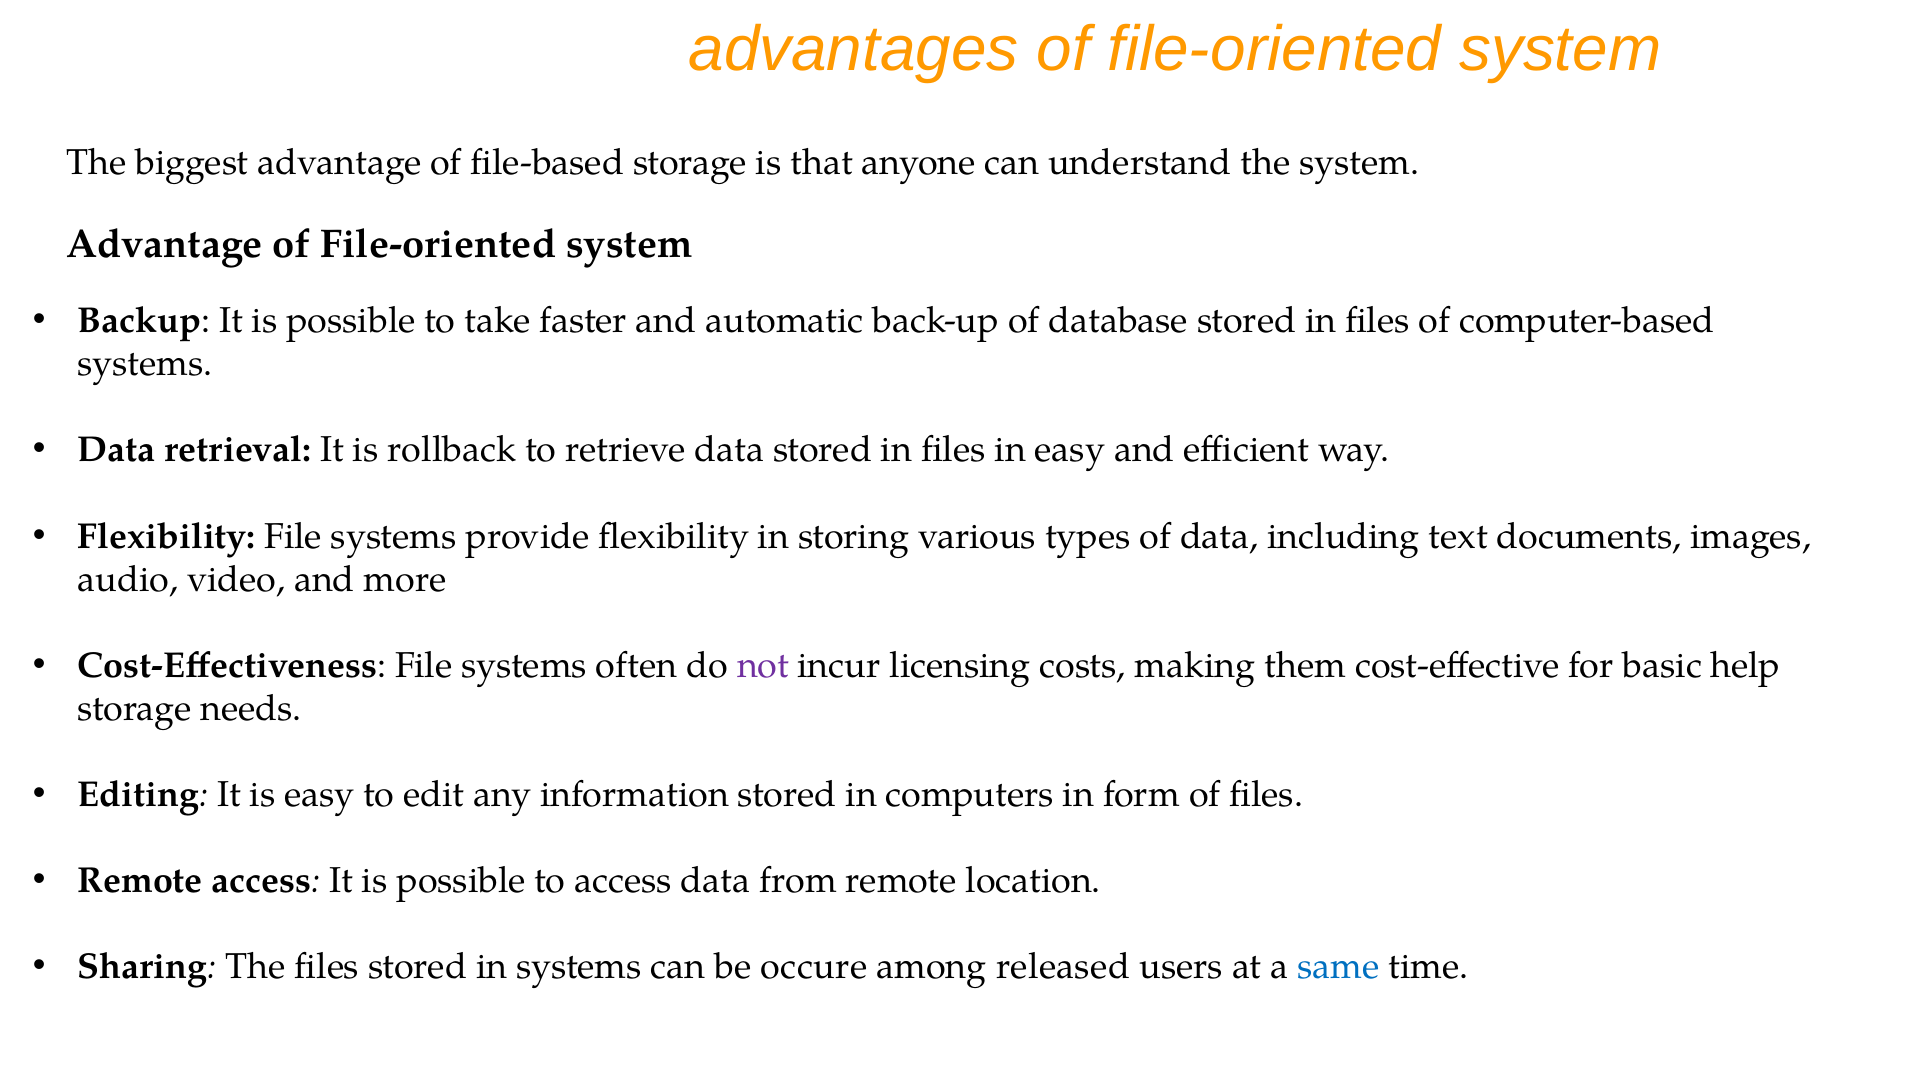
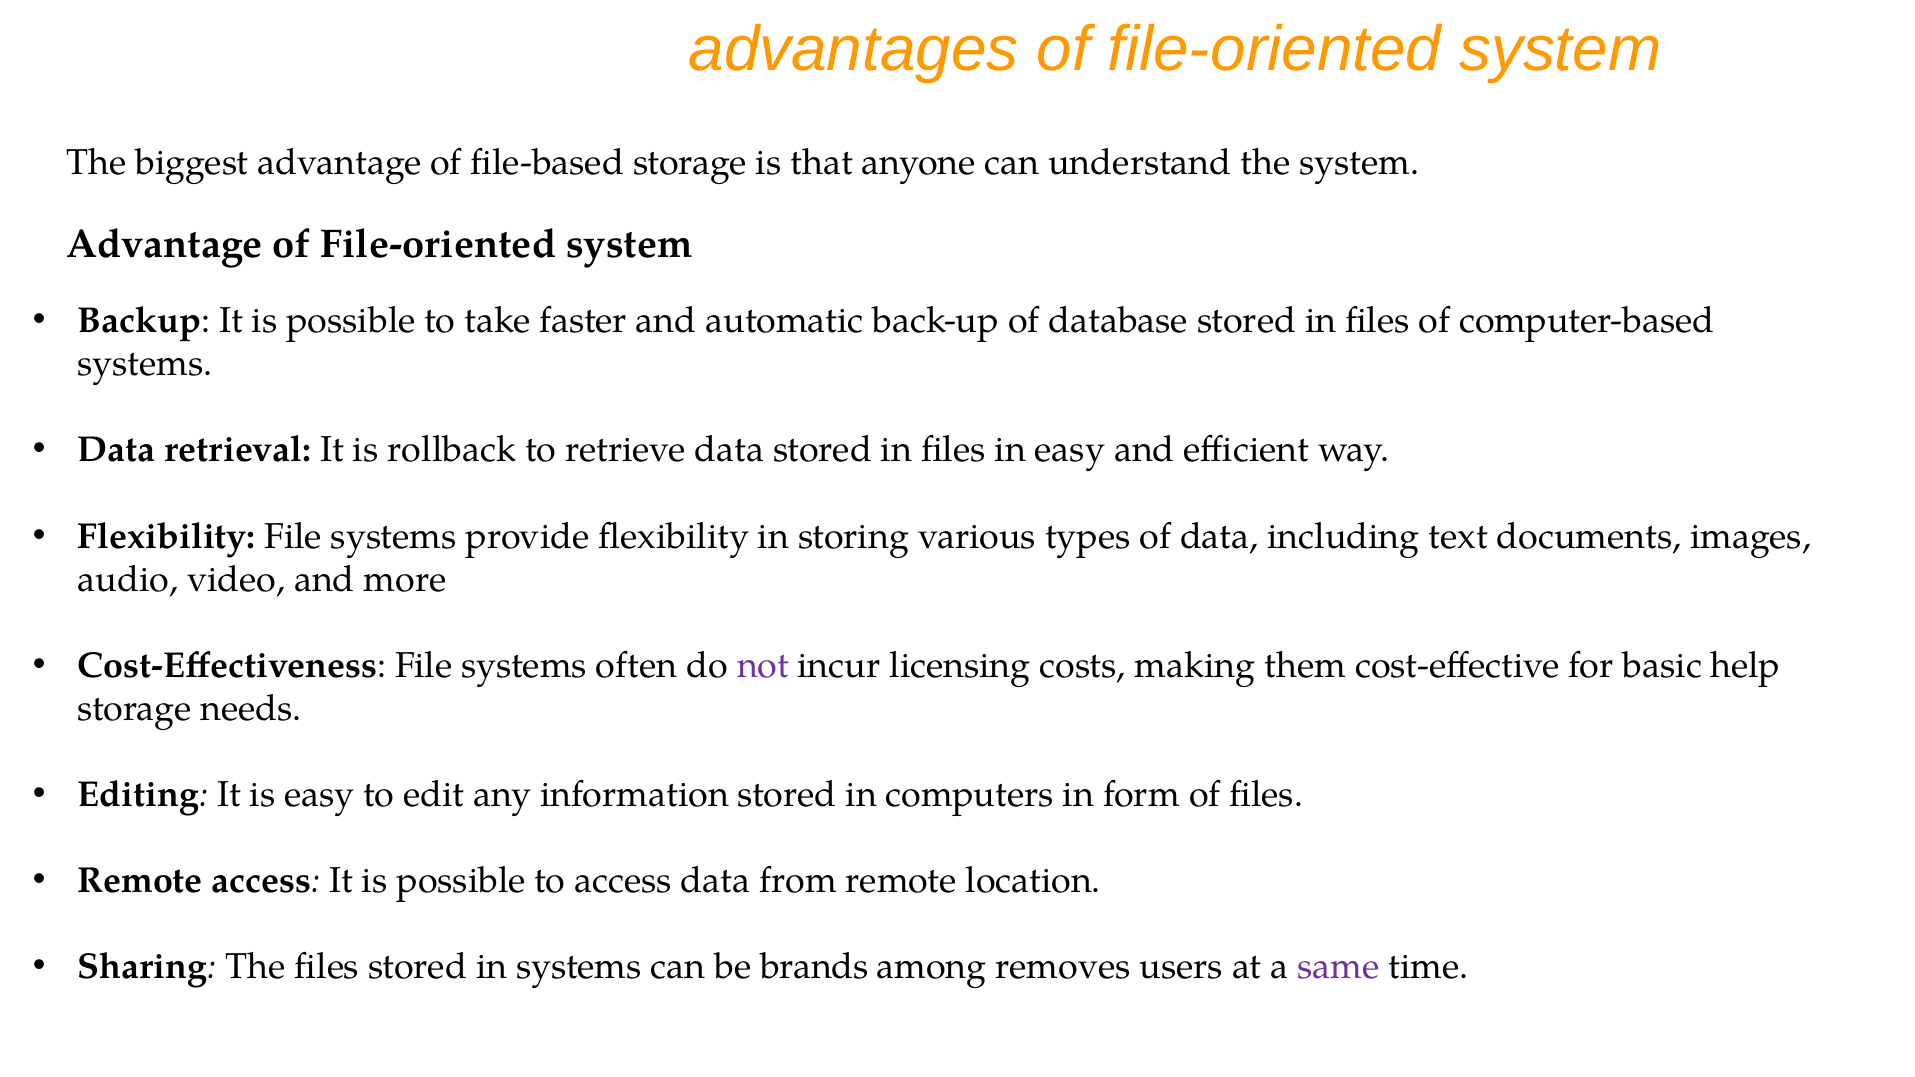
occure: occure -> brands (814, 967)
released: released -> removes (1063, 967)
same colour: blue -> purple (1339, 967)
